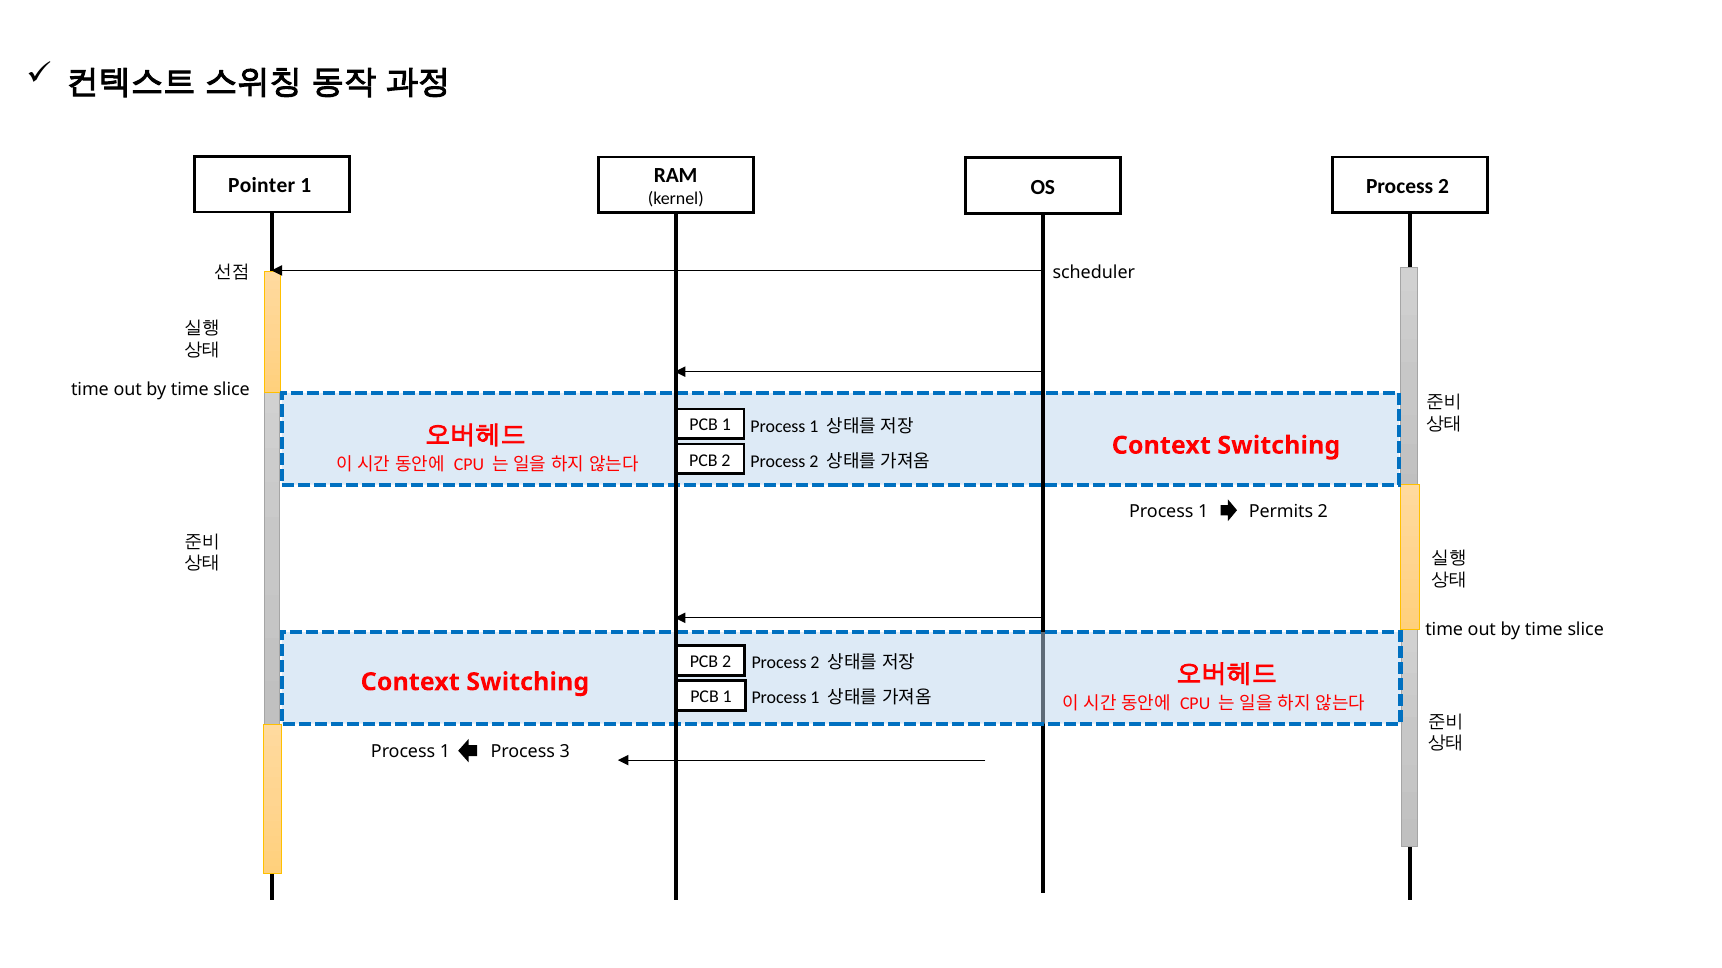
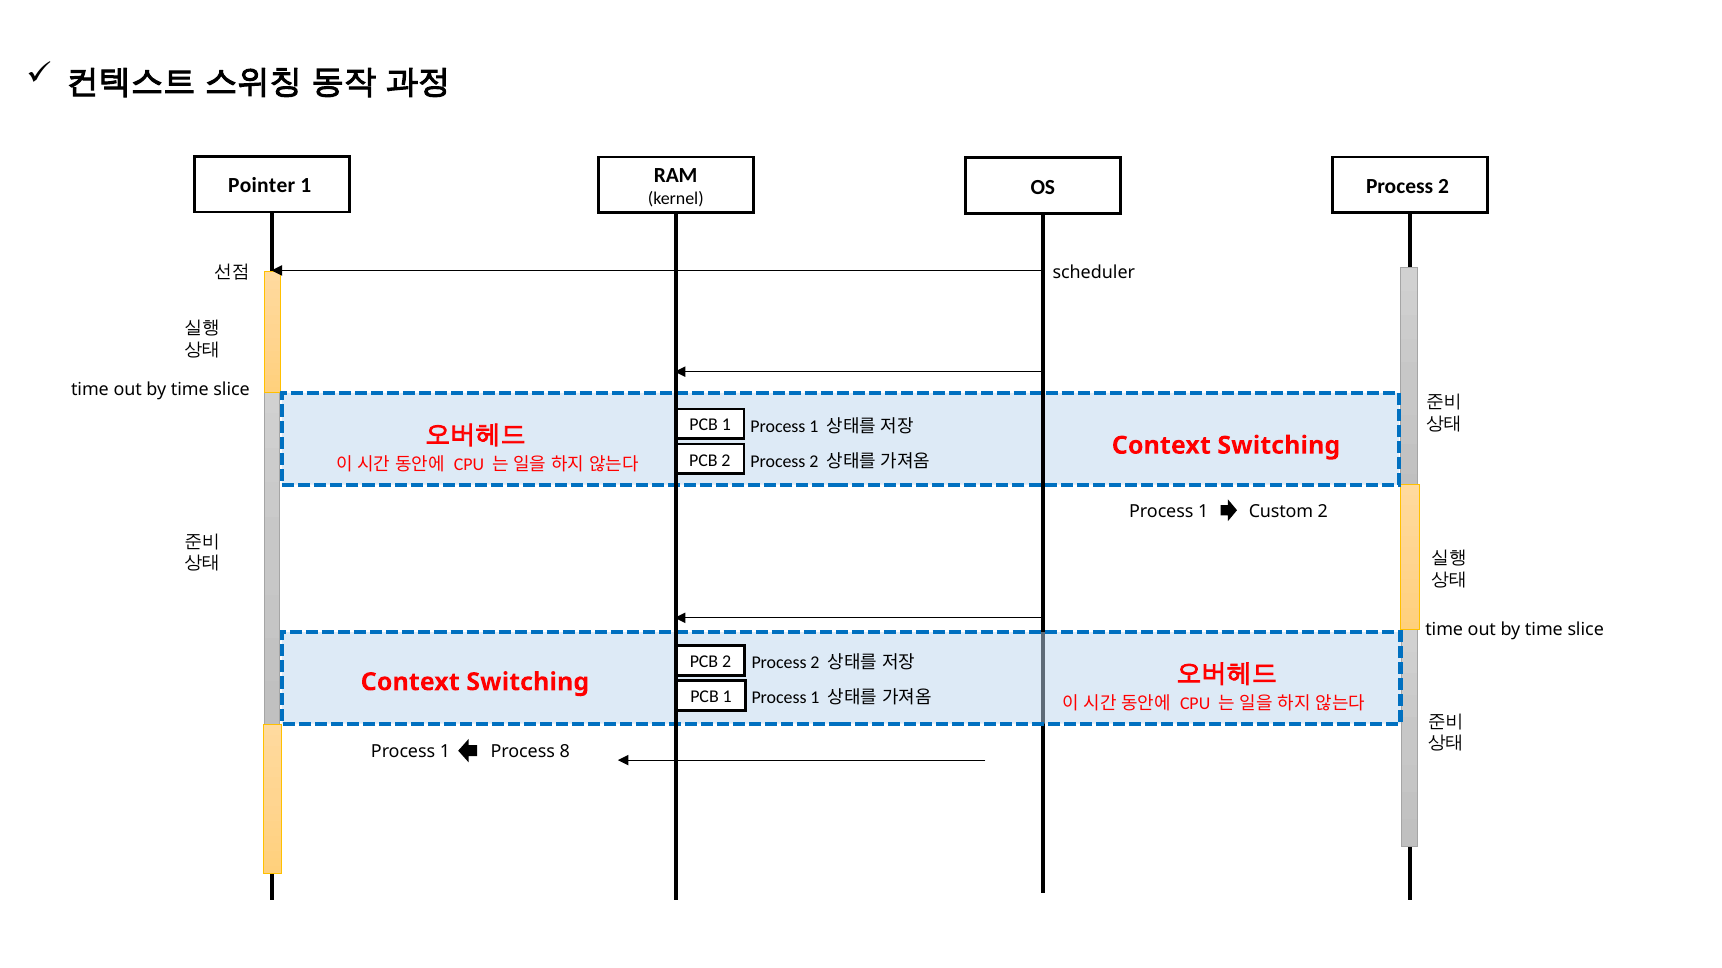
Permits: Permits -> Custom (1281, 512)
3: 3 -> 8 (565, 753)
